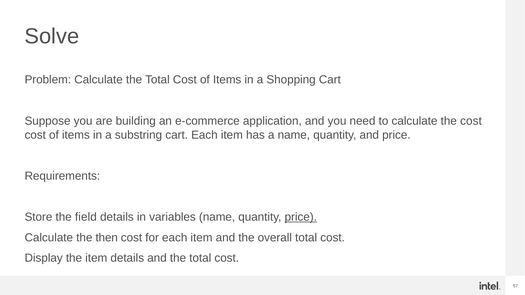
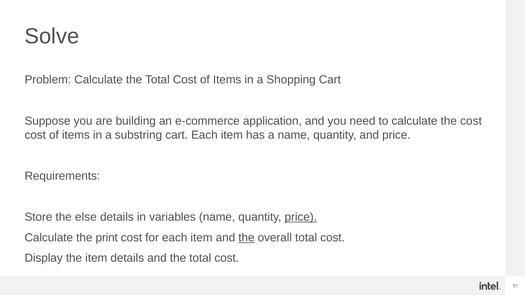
field: field -> else (86, 217)
then: then -> print (107, 238)
the underline: none -> present (246, 238)
